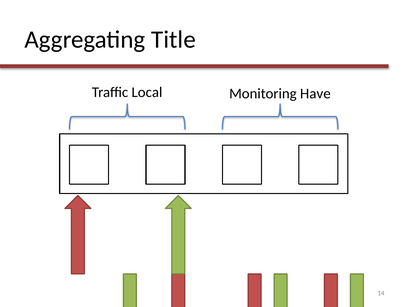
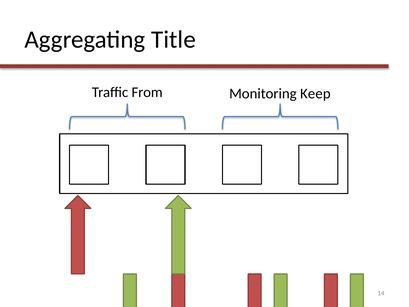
Local: Local -> From (147, 92)
Have: Have -> Keep (315, 94)
